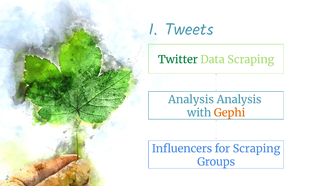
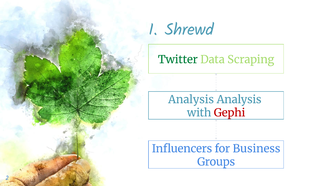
Tweets: Tweets -> Shrewd (189, 30)
Gephi colour: orange -> red (230, 113)
for Scraping: Scraping -> Business (257, 148)
